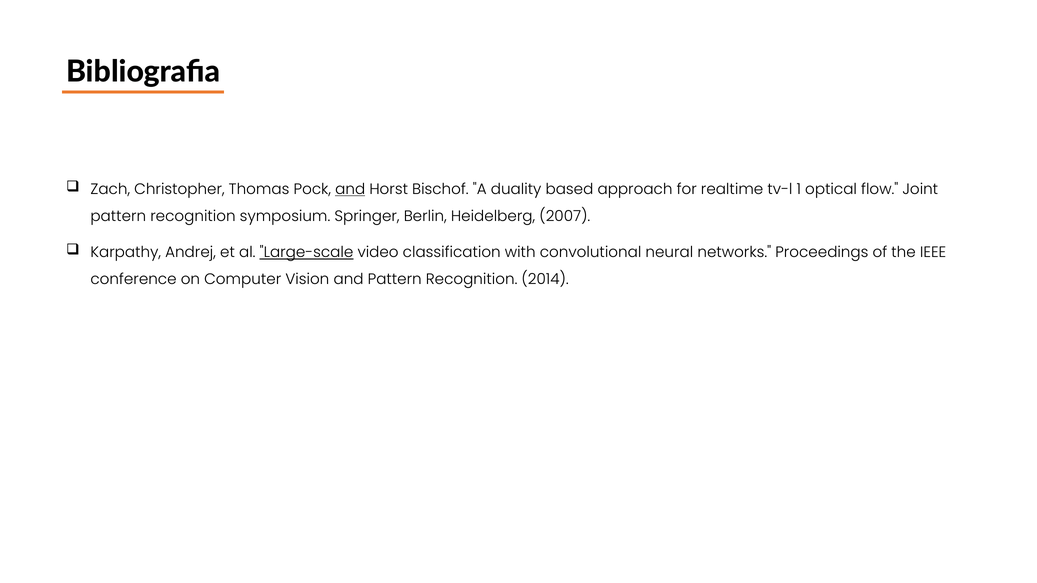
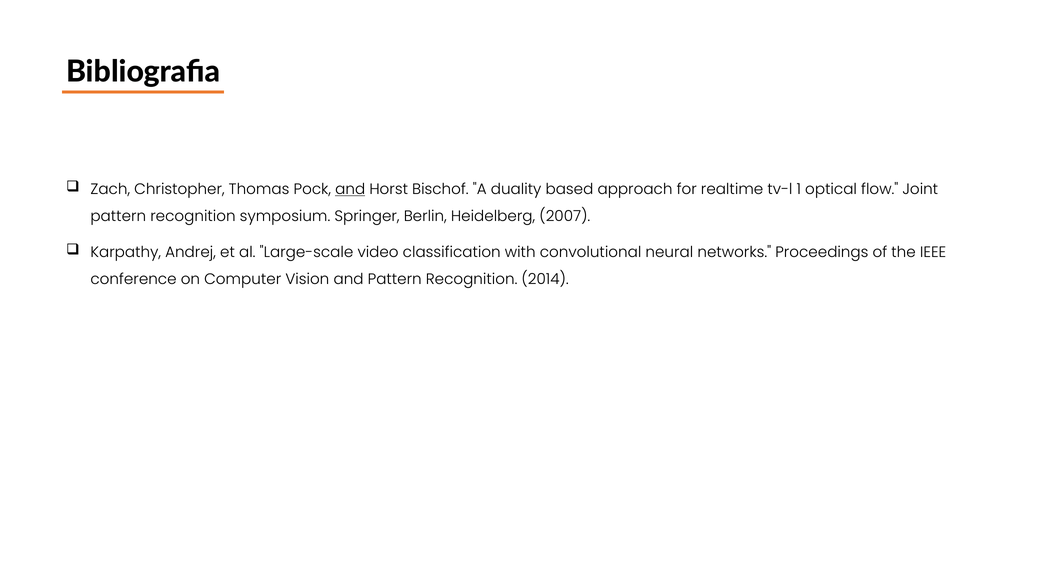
Large-scale underline: present -> none (306, 252)
